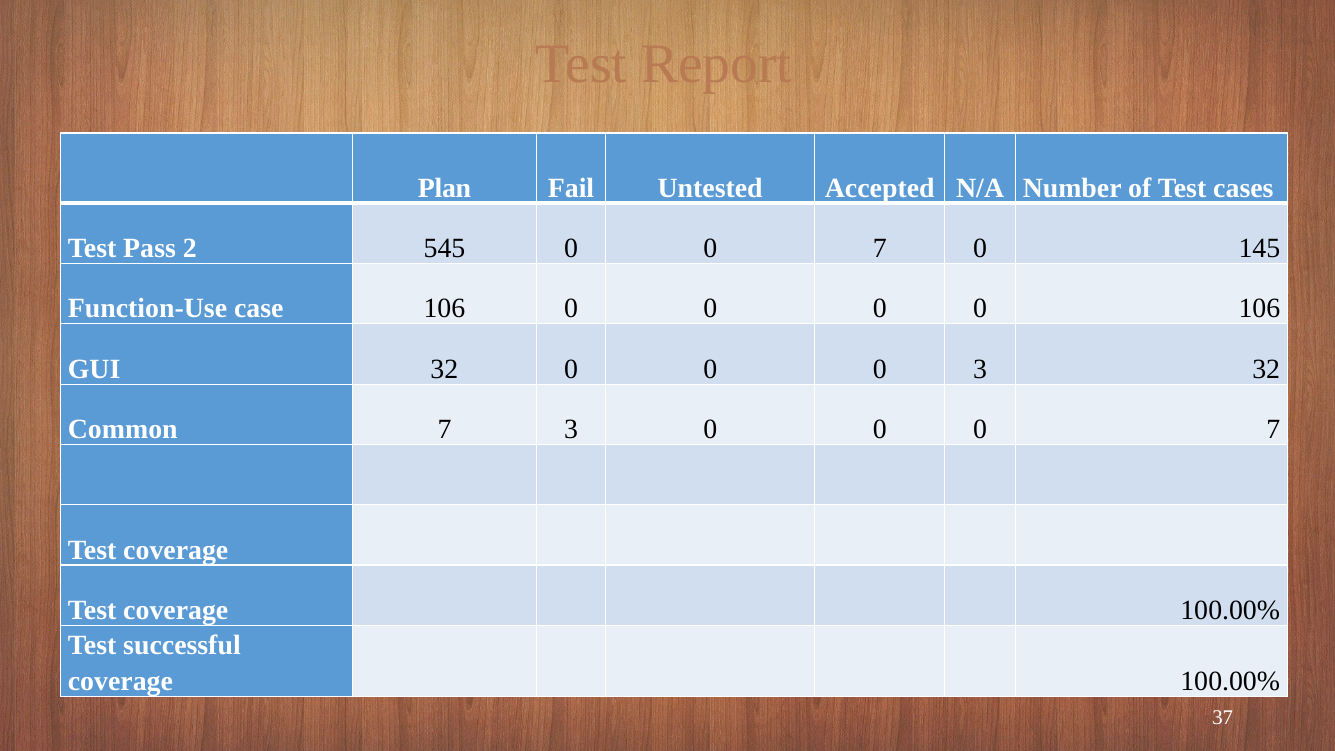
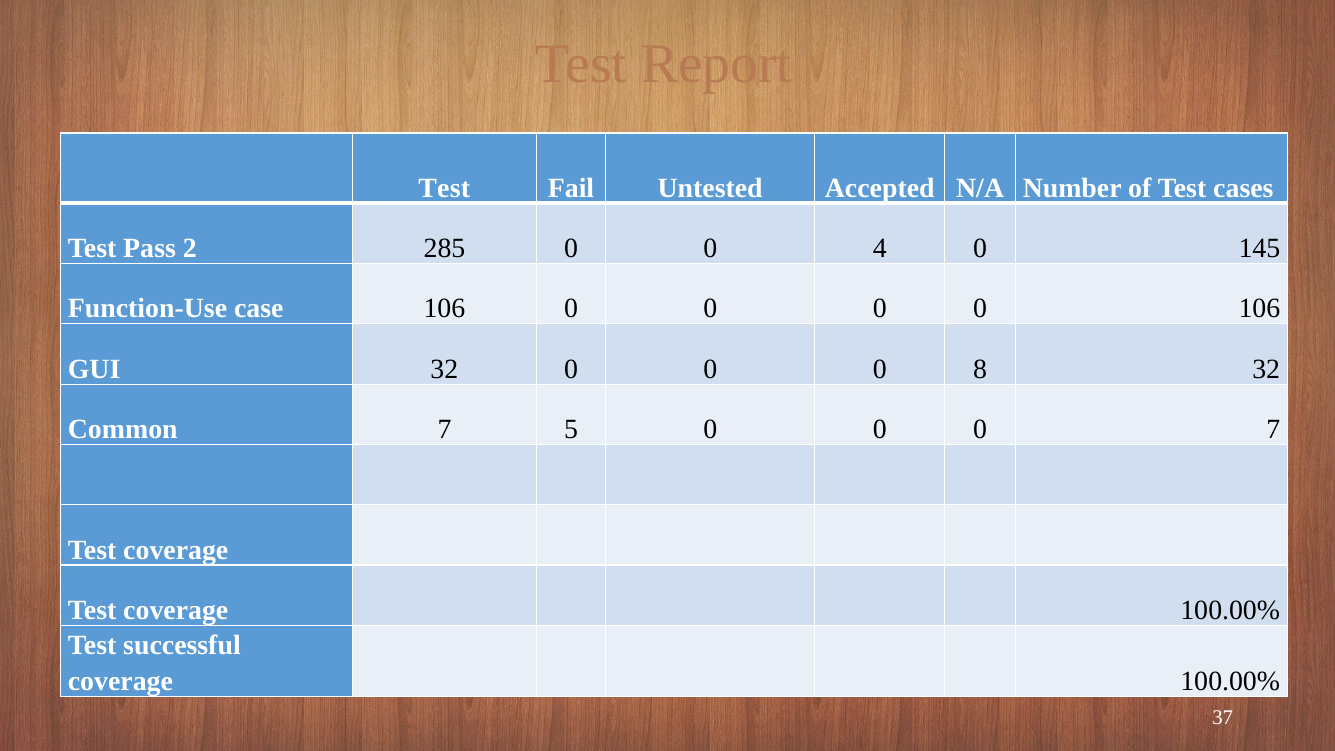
Plan: Plan -> Test (444, 188)
545: 545 -> 285 (444, 248)
7: 7 -> 4 (880, 248)
0 3: 3 -> 8 (980, 369)
7 3: 3 -> 5 (571, 429)
